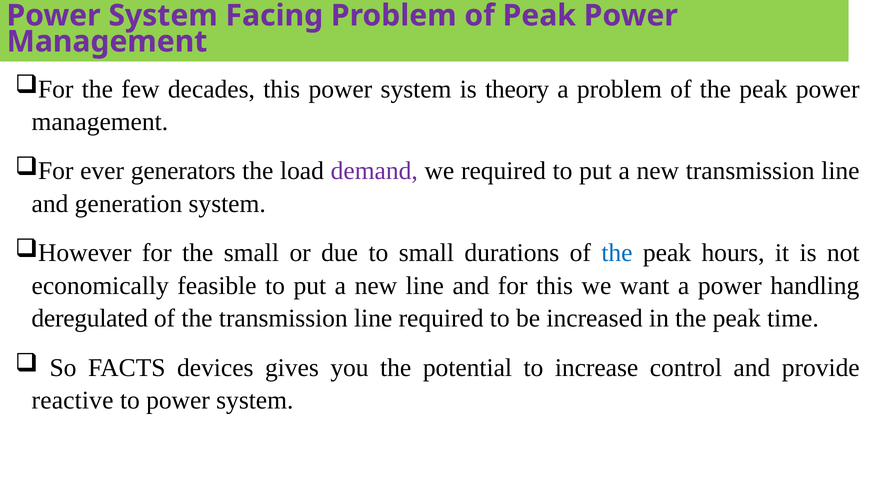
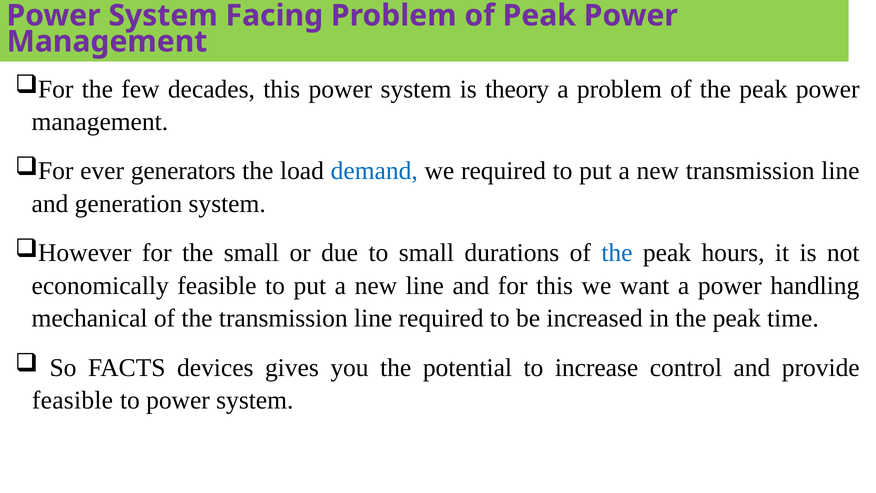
demand colour: purple -> blue (374, 171)
deregulated: deregulated -> mechanical (90, 318)
reactive: reactive -> feasible (72, 400)
